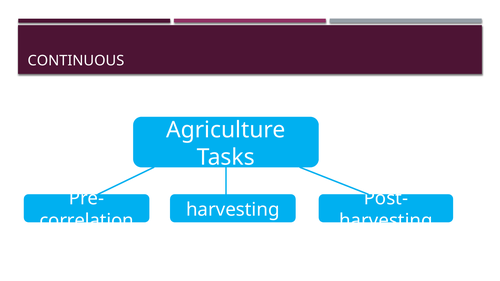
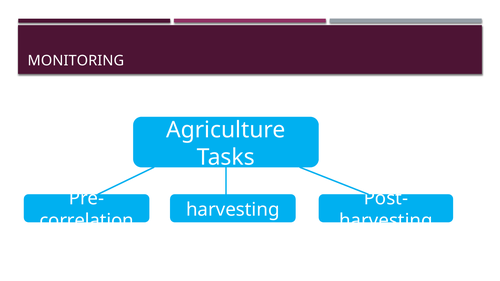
CONTINUOUS: CONTINUOUS -> MONITORING (76, 61)
